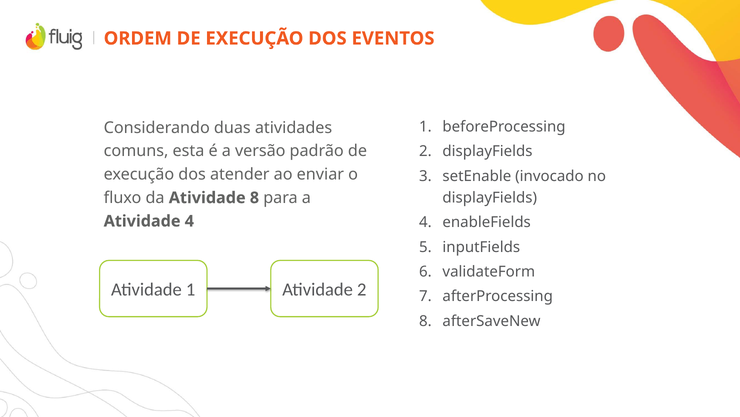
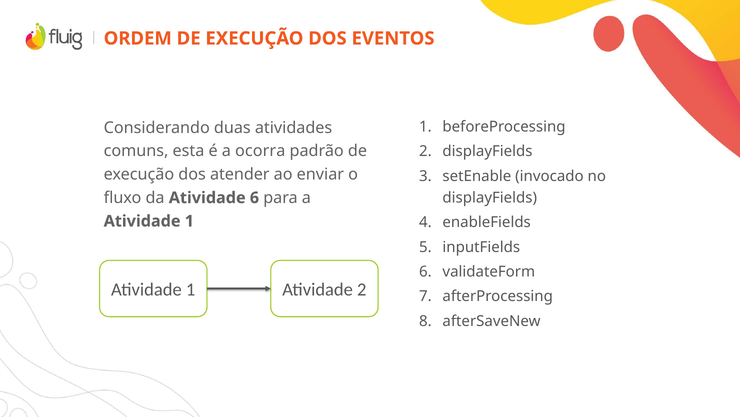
versão: versão -> ocorra (260, 151)
Atividade 8: 8 -> 6 (254, 198)
4: 4 -> 1 (189, 221)
